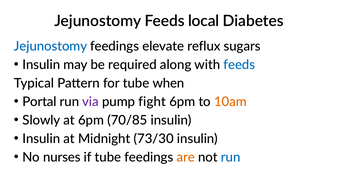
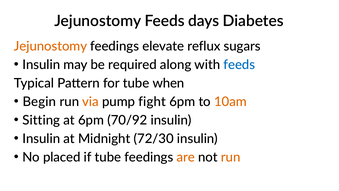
local: local -> days (204, 21)
Jejunostomy colour: blue -> orange (51, 46)
Portal: Portal -> Begin (39, 102)
via colour: purple -> orange (90, 102)
Slowly: Slowly -> Sitting (41, 120)
70/85: 70/85 -> 70/92 (127, 120)
73/30: 73/30 -> 72/30 (154, 138)
nurses: nurses -> placed (62, 157)
run colour: blue -> orange (231, 157)
